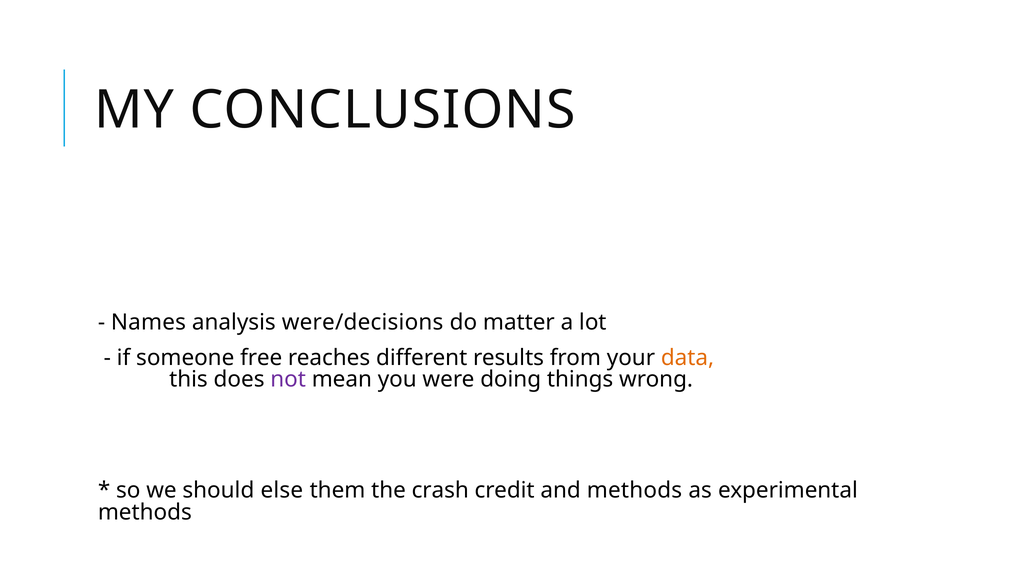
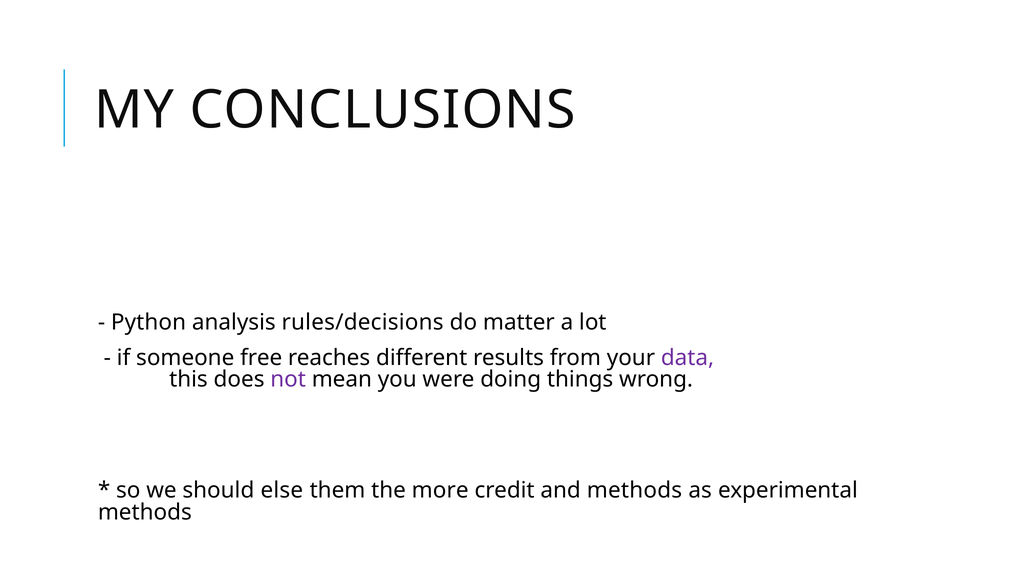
Names: Names -> Python (148, 323)
were/decisions: were/decisions -> rules/decisions (363, 323)
data colour: orange -> purple (687, 358)
crash: crash -> more (440, 490)
